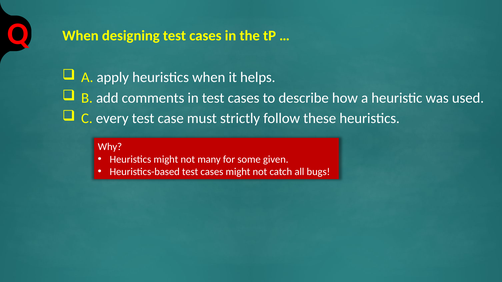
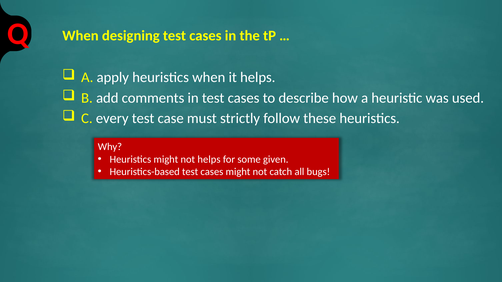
not many: many -> helps (209, 159)
